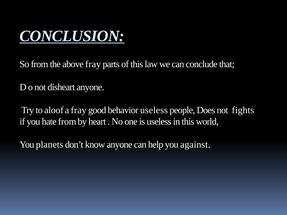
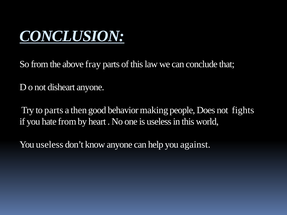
to aloof: aloof -> parts (54, 110)
a fray: fray -> then (79, 110)
behavior useless: useless -> making (154, 110)
You planets: planets -> useless (50, 145)
